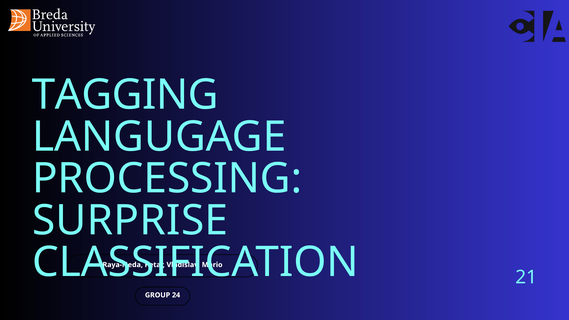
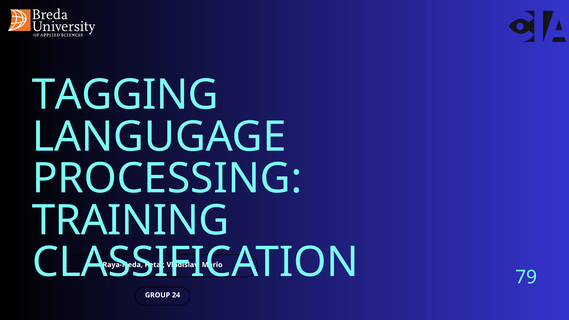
SURPRISE: SURPRISE -> TRAINING (130, 220)
21: 21 -> 79 (526, 277)
